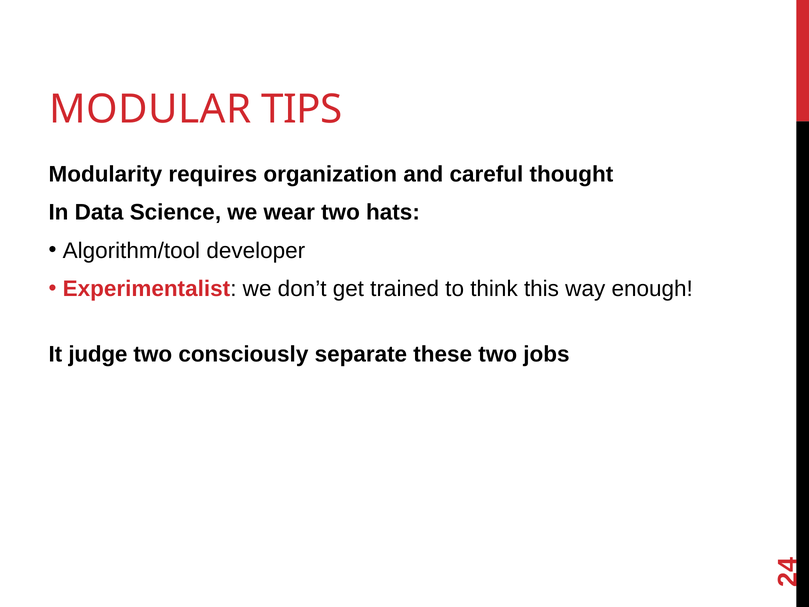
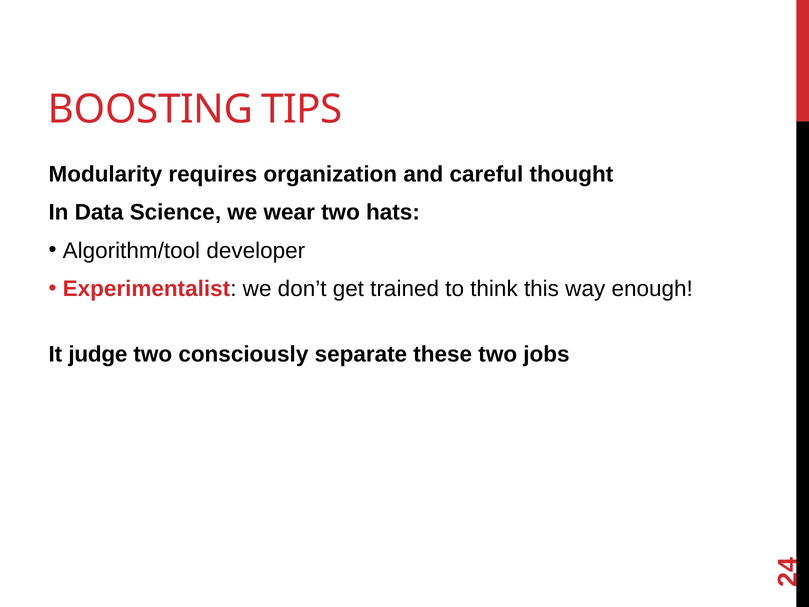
MODULAR: MODULAR -> BOOSTING (151, 109)
